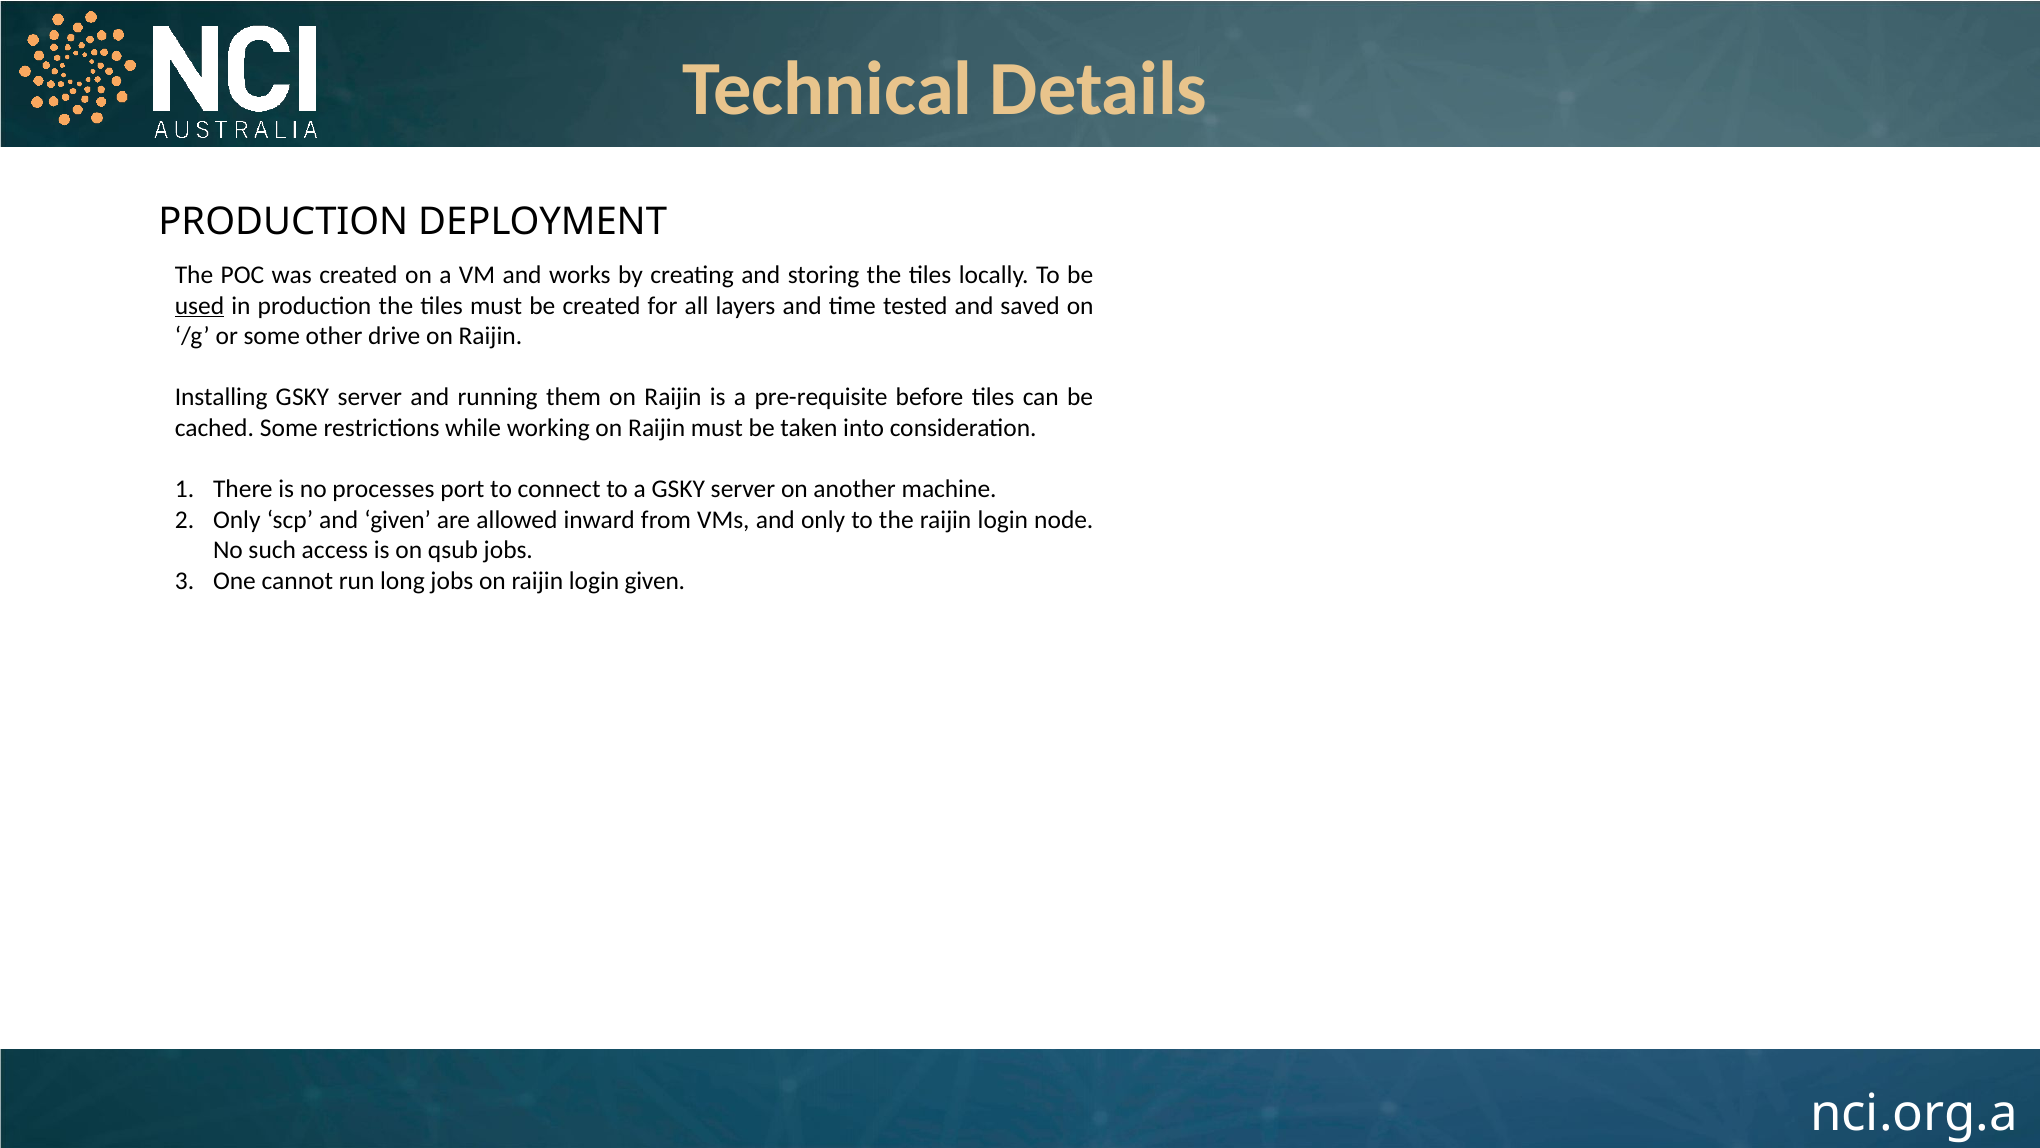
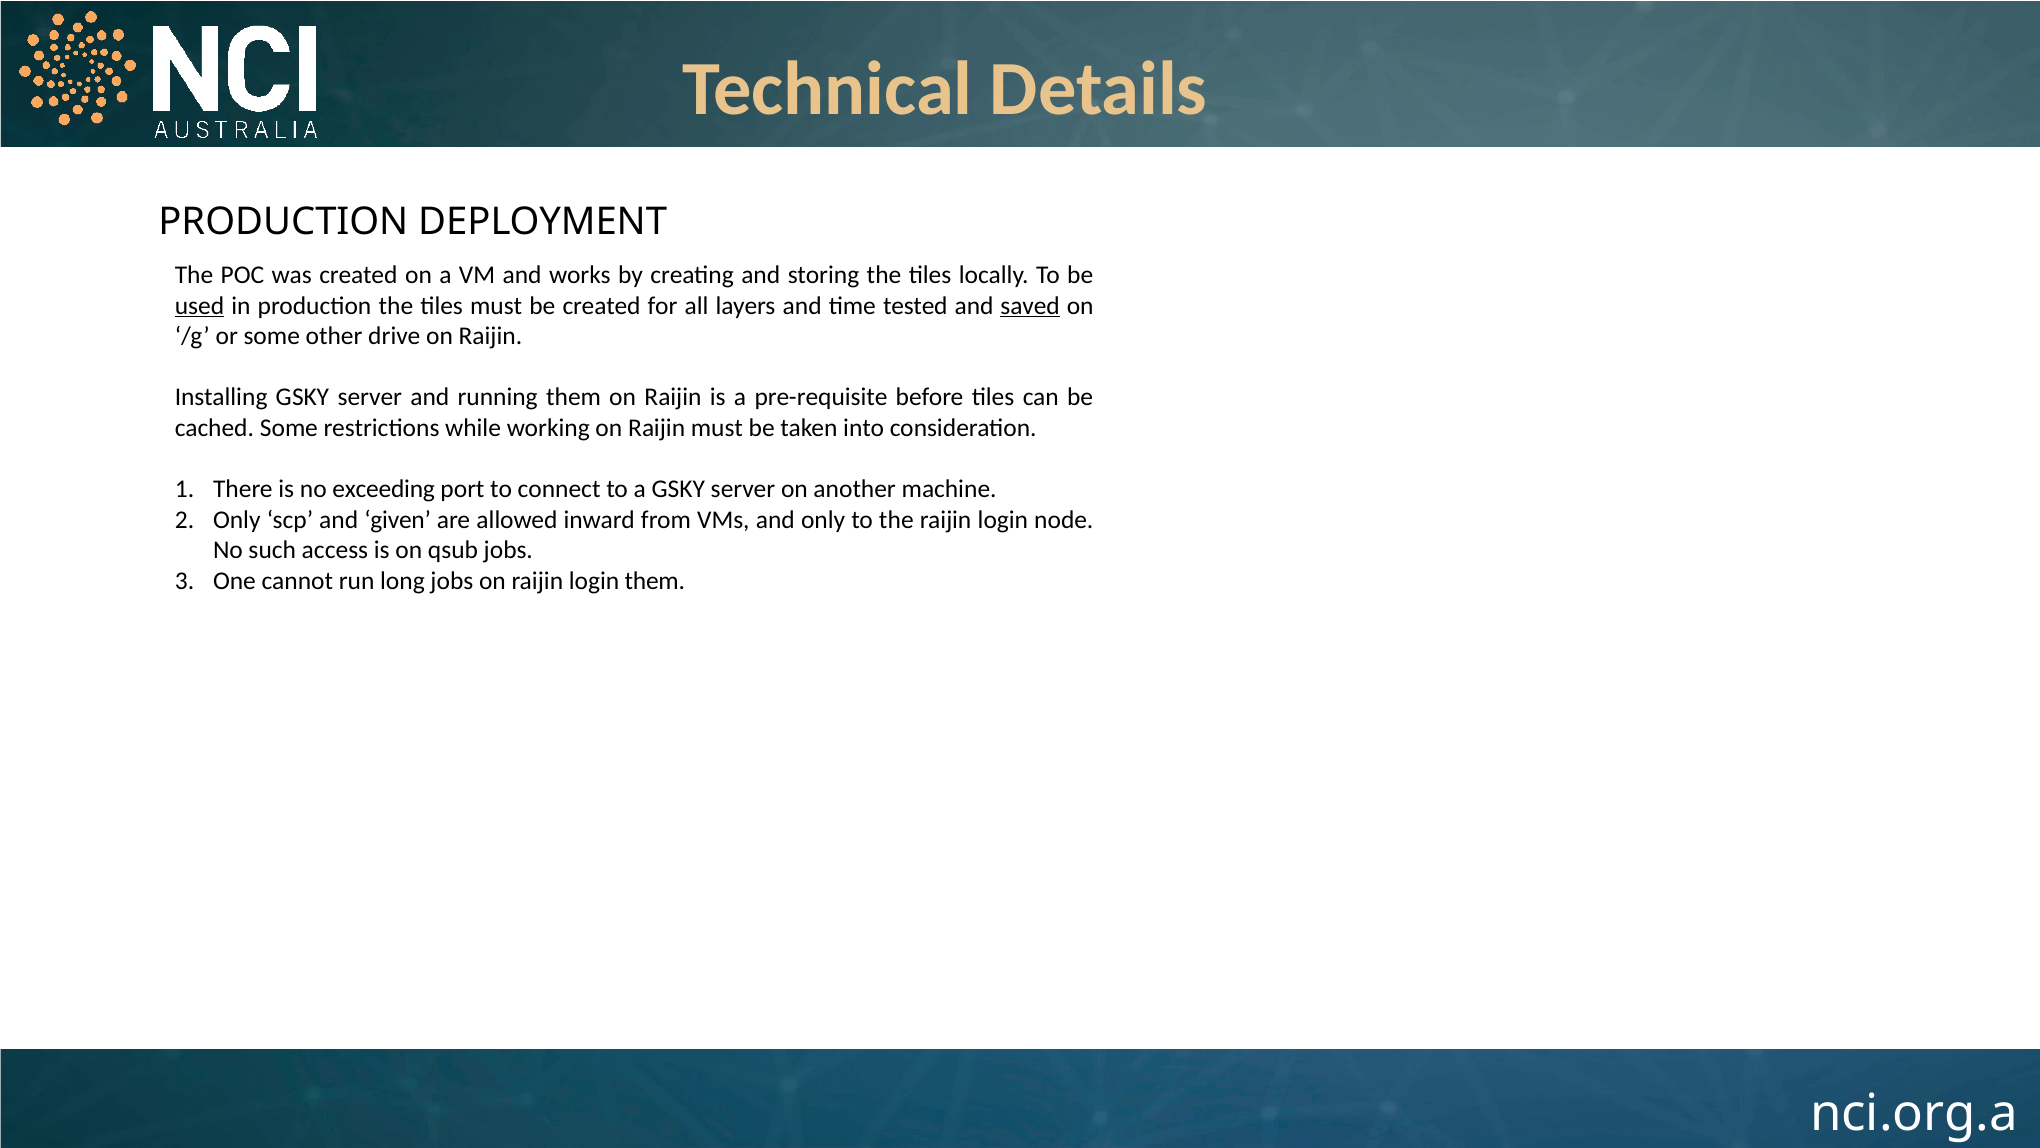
saved underline: none -> present (1030, 305)
processes: processes -> exceeding (384, 489)
login given: given -> them (655, 581)
